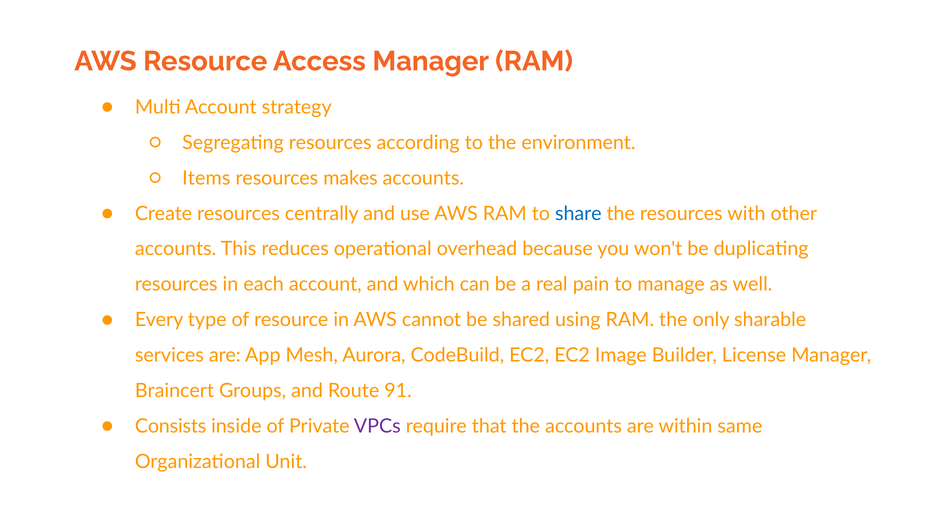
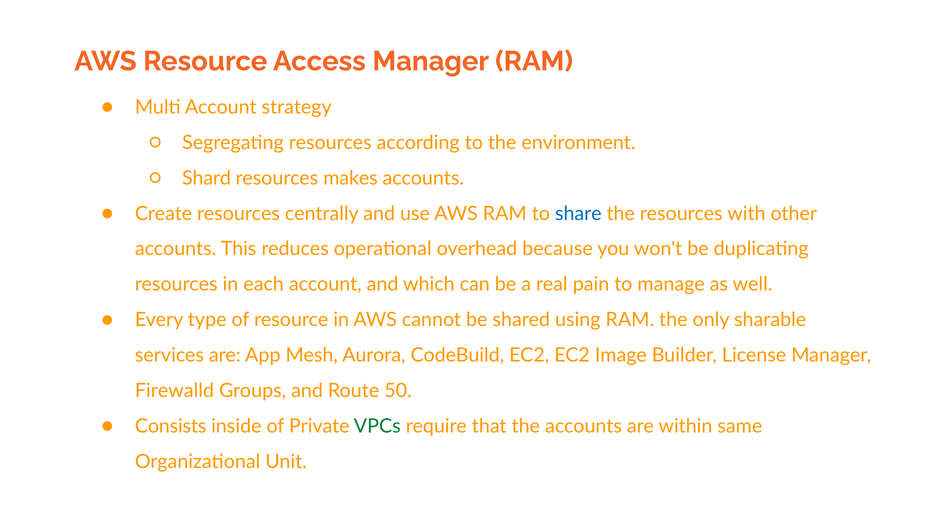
Items: Items -> Shard (206, 178)
Braincert: Braincert -> Firewalld (174, 391)
91: 91 -> 50 (398, 391)
VPCs colour: purple -> green (377, 426)
